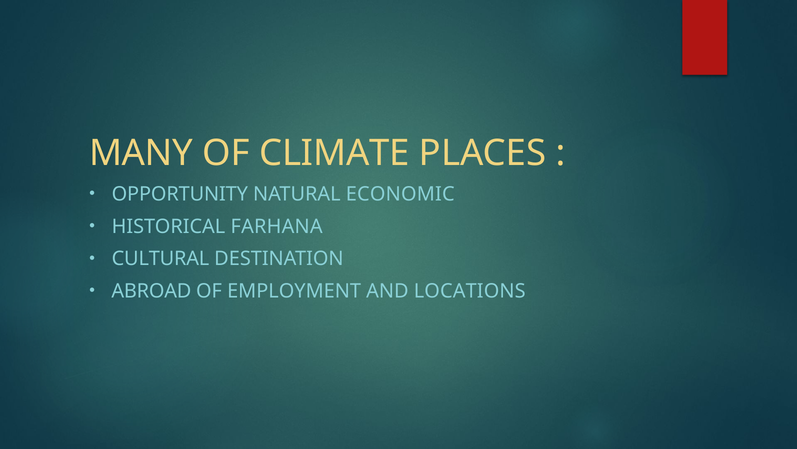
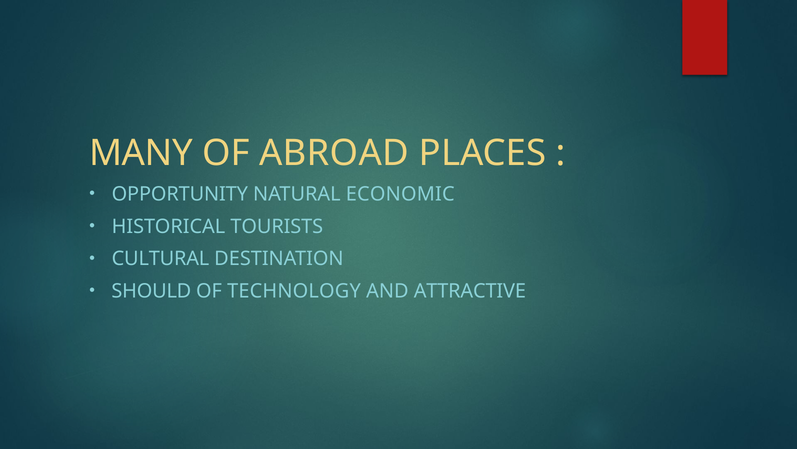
CLIMATE: CLIMATE -> ABROAD (334, 153)
FARHANA: FARHANA -> TOURISTS (277, 226)
ABROAD: ABROAD -> SHOULD (151, 291)
EMPLOYMENT: EMPLOYMENT -> TECHNOLOGY (294, 291)
LOCATIONS: LOCATIONS -> ATTRACTIVE (470, 291)
